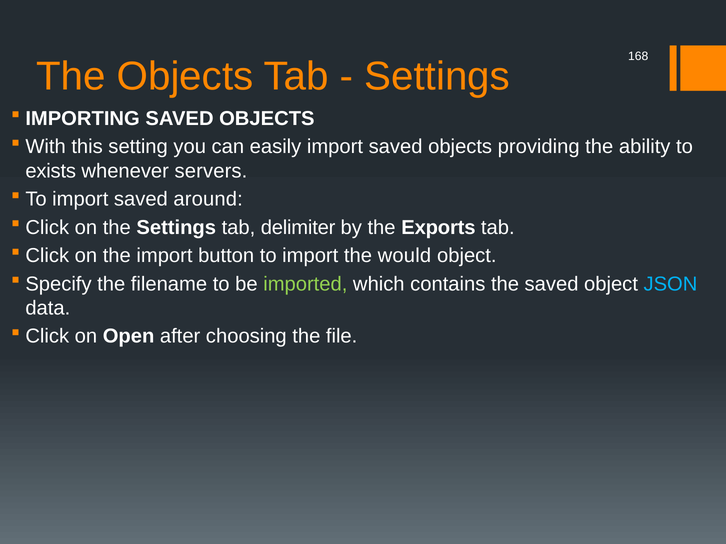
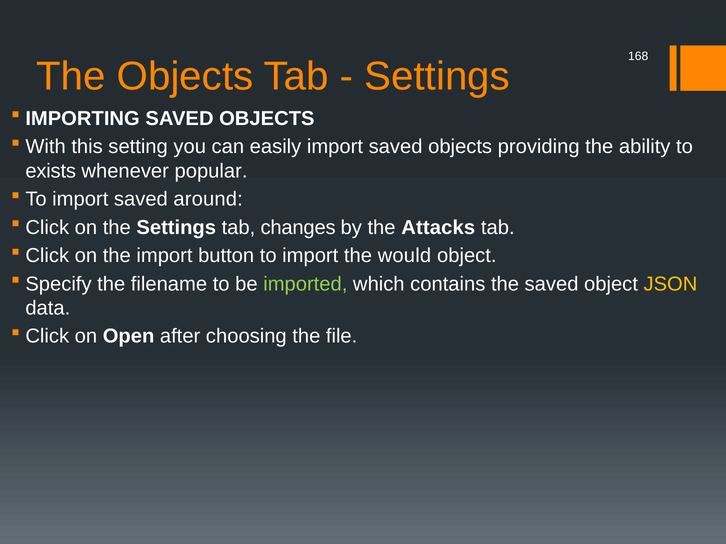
servers: servers -> popular (211, 171)
delimiter: delimiter -> changes (298, 228)
Exports: Exports -> Attacks (438, 228)
JSON colour: light blue -> yellow (670, 284)
